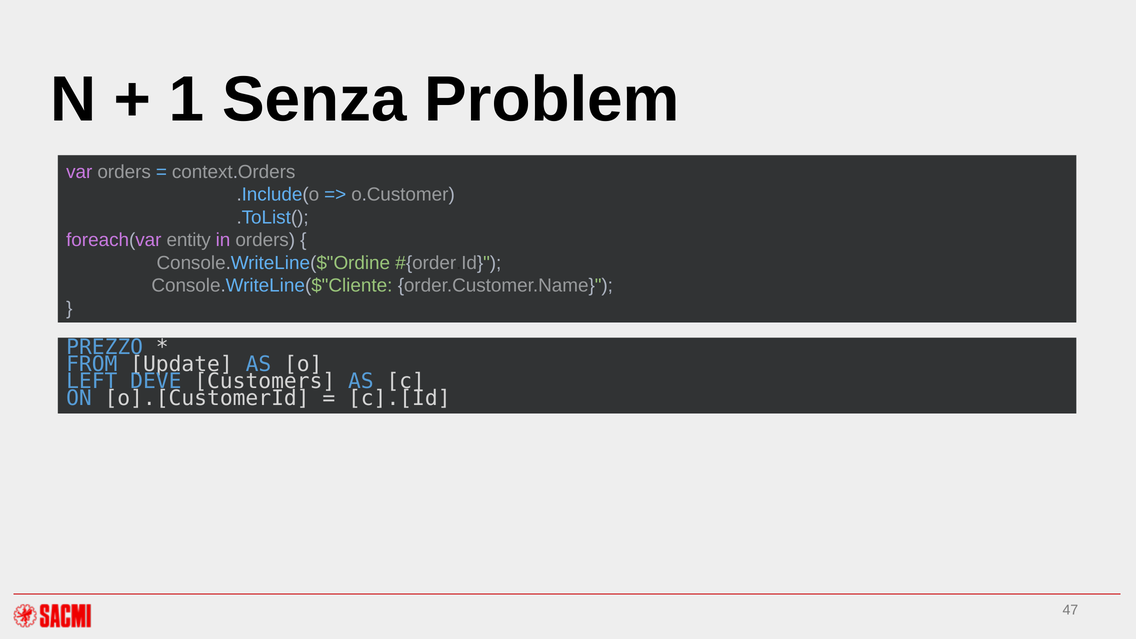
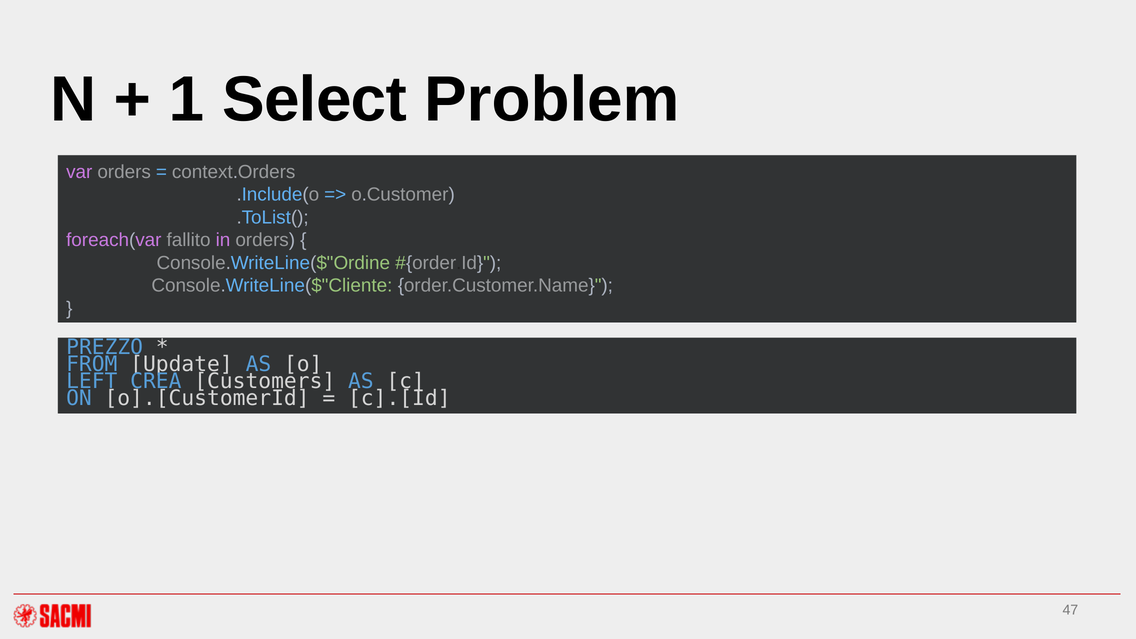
Senza: Senza -> Select (315, 100)
entity: entity -> fallito (189, 240)
DEVE: DEVE -> CREA (156, 381)
